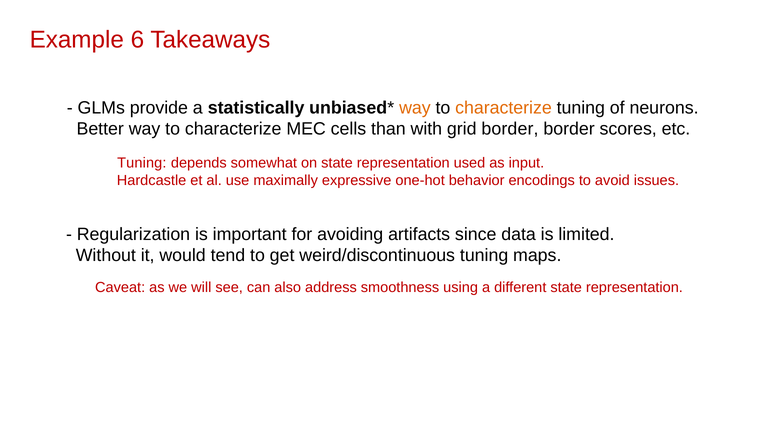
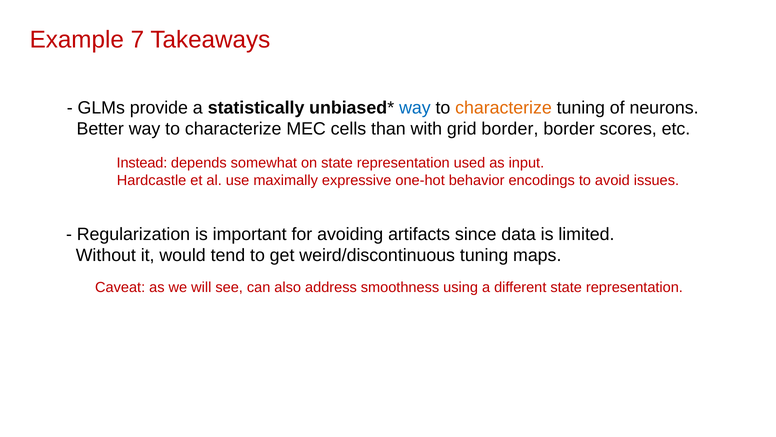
6: 6 -> 7 (137, 40)
way colour: orange -> blue (415, 108)
Tuning: Tuning -> Instead (142, 163)
